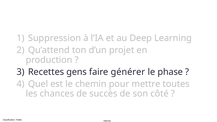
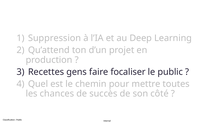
générer: générer -> focaliser (128, 72)
le phase: phase -> public (170, 72)
